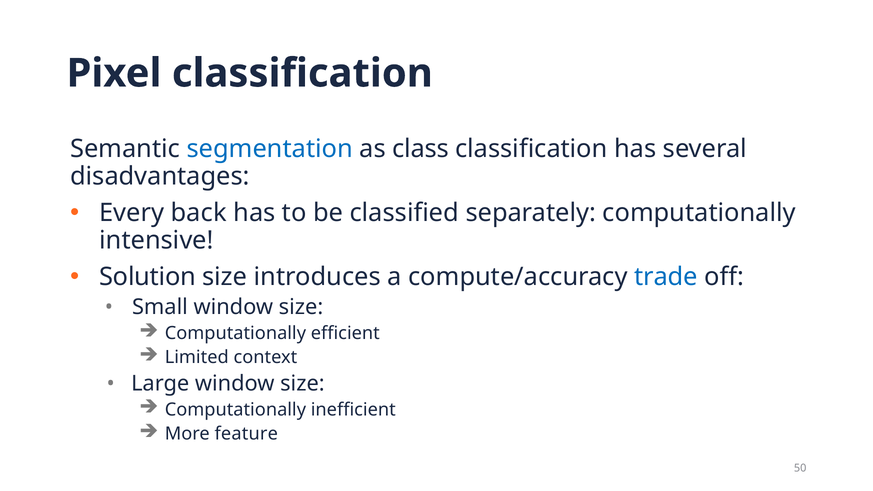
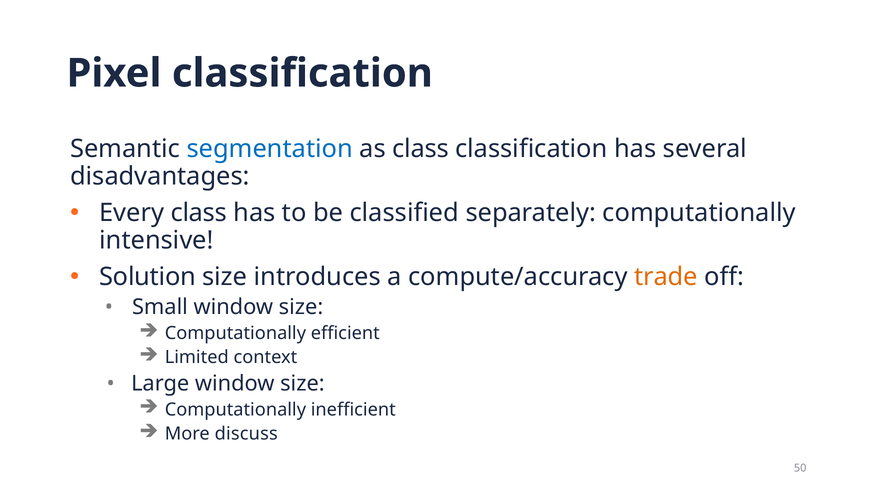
Every back: back -> class (199, 213)
trade colour: blue -> orange (666, 277)
feature: feature -> discuss (246, 434)
